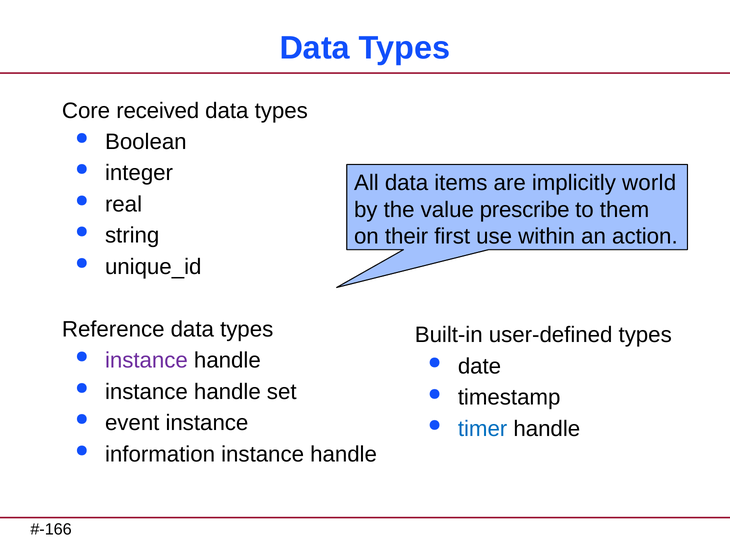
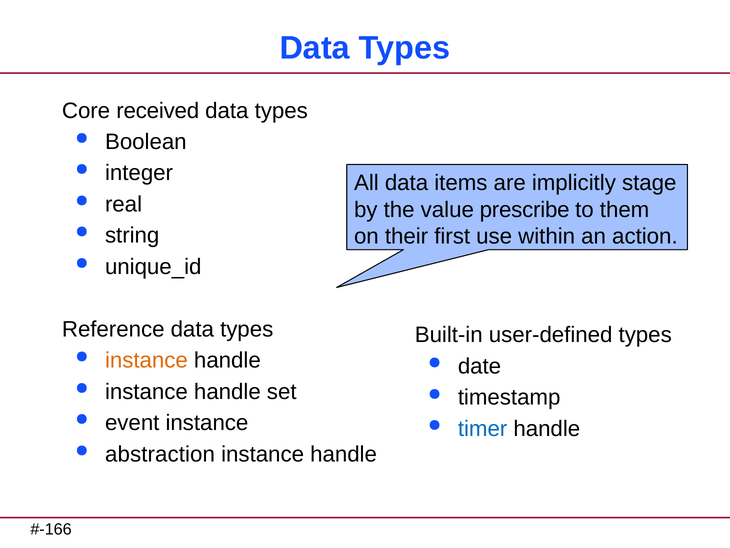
world: world -> stage (649, 183)
instance colour: purple -> orange (146, 360)
information: information -> abstraction (160, 454)
